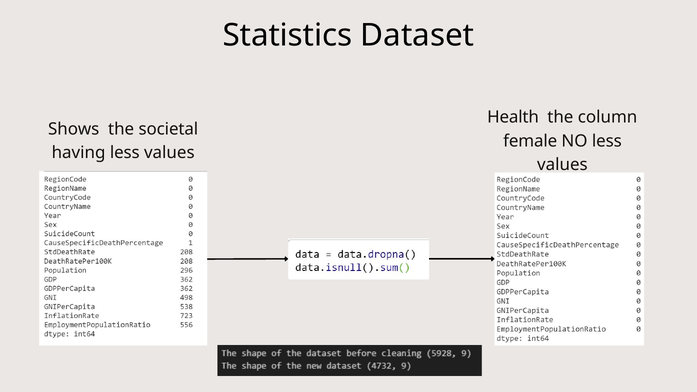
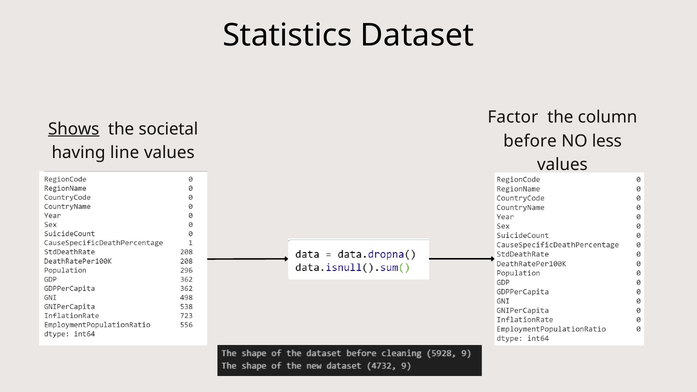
Health: Health -> Factor (513, 117)
Shows underline: none -> present (74, 129)
female: female -> before (530, 141)
having less: less -> line (125, 153)
